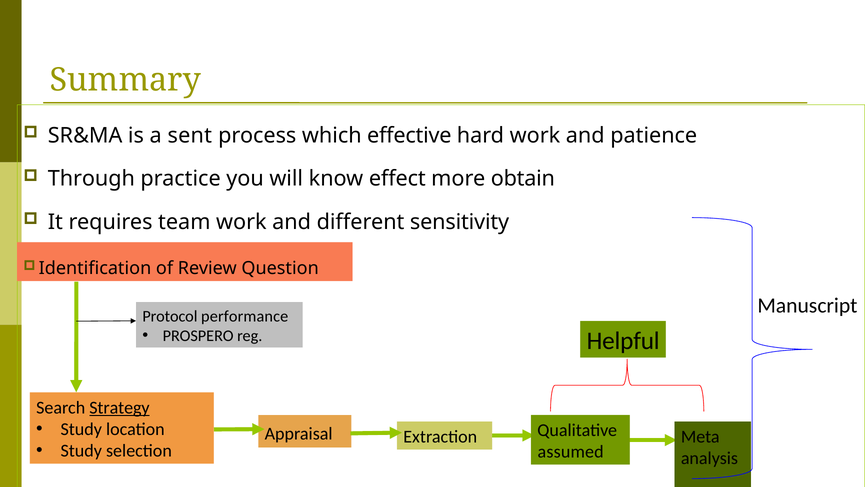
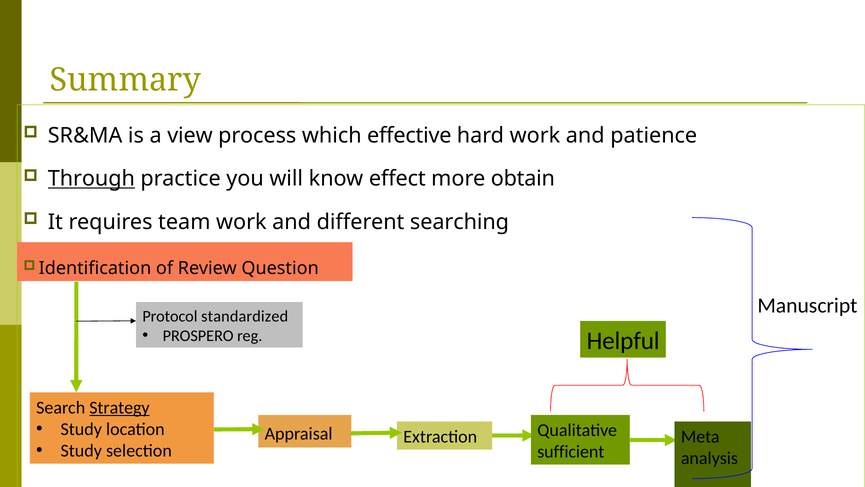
sent: sent -> view (190, 135)
Through underline: none -> present (91, 179)
sensitivity: sensitivity -> searching (460, 222)
performance: performance -> standardized (245, 316)
assumed: assumed -> sufficient (571, 451)
